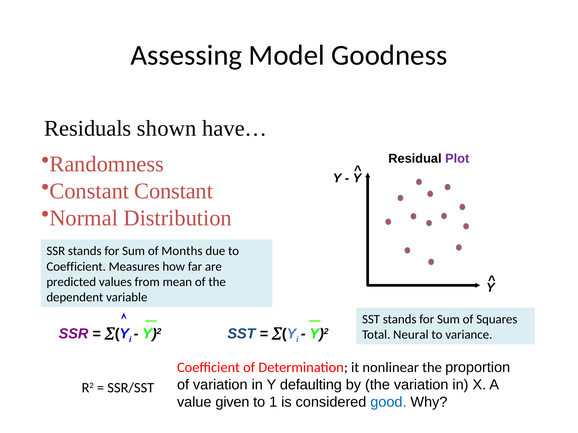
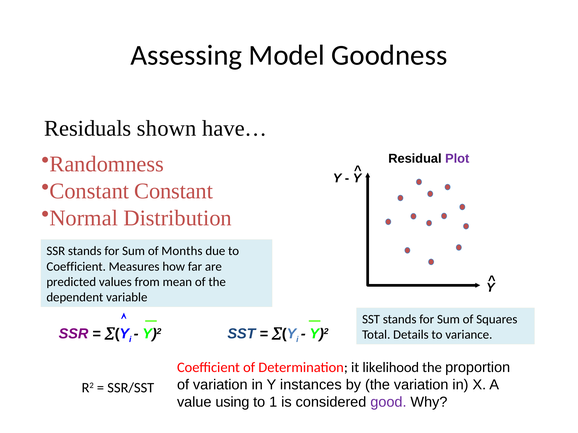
Neural: Neural -> Details (411, 335)
nonlinear: nonlinear -> likelihood (391, 368)
defaulting: defaulting -> instances (311, 385)
given: given -> using (232, 402)
good colour: blue -> purple (388, 402)
